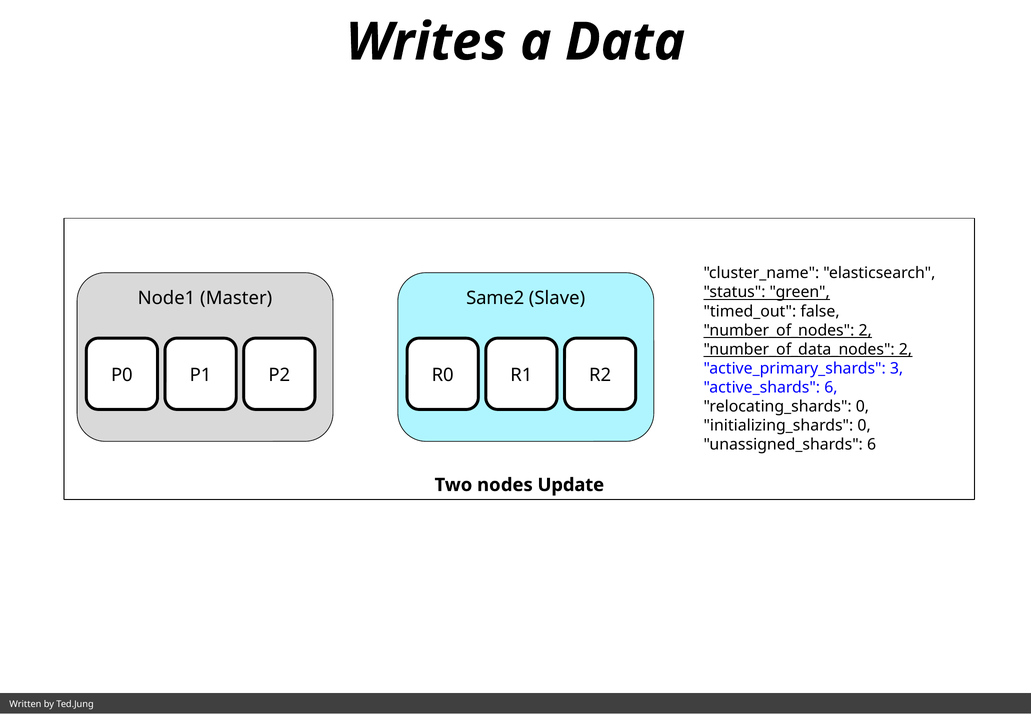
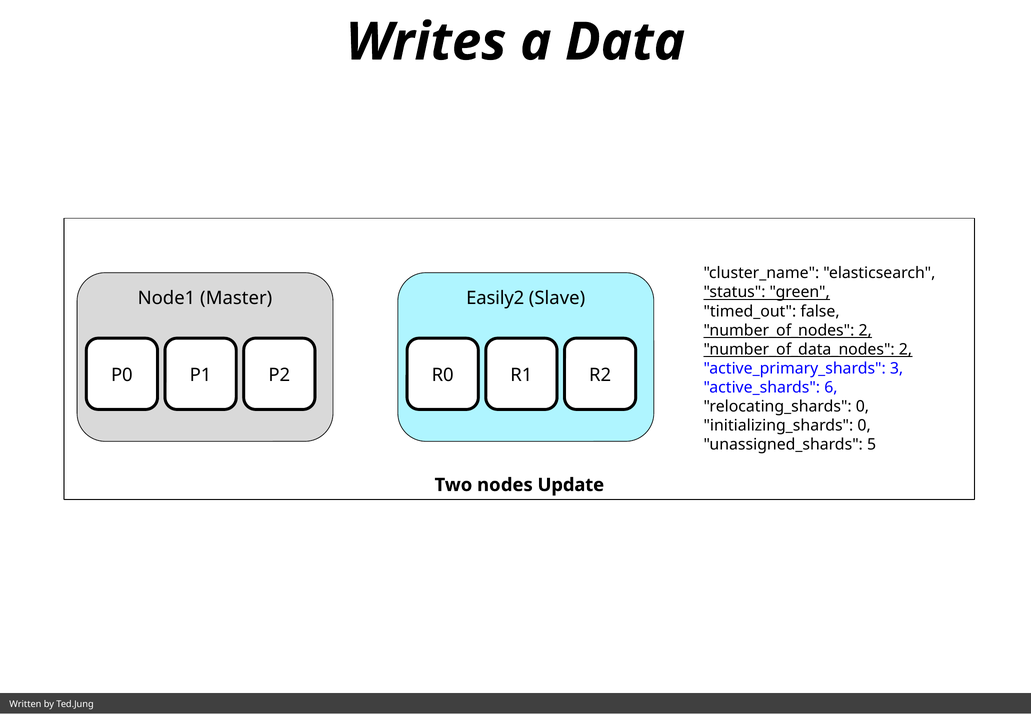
Same2: Same2 -> Easily2 (495, 298)
unassigned_shards 6: 6 -> 5 (872, 444)
